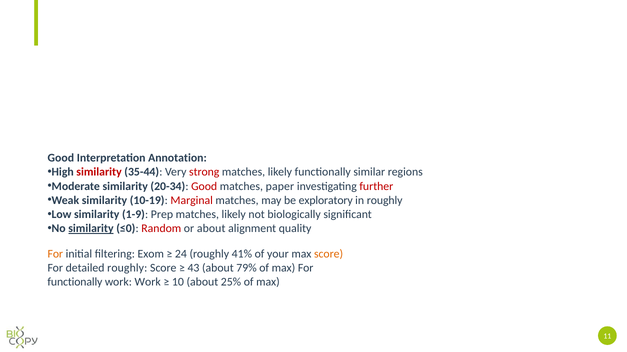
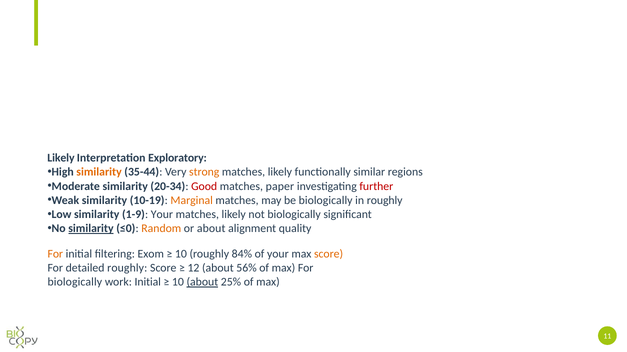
Good: Good -> Likely (61, 158)
Annotation: Annotation -> Exploratory (178, 158)
similarity colour: red -> orange (99, 172)
strong colour: red -> orange (204, 172)
Marginal colour: red -> orange (192, 201)
be exploratory: exploratory -> biologically (326, 201)
1-9 Prep: Prep -> Your (162, 215)
Random colour: red -> orange (161, 229)
24: 24 -> 10 (181, 254)
41%: 41% -> 84% (242, 254)
43: 43 -> 12 (193, 268)
79%: 79% -> 56% (246, 268)
functionally: functionally -> biologically (75, 282)
work Work: Work -> Initial (148, 282)
about underline: none -> present (202, 282)
